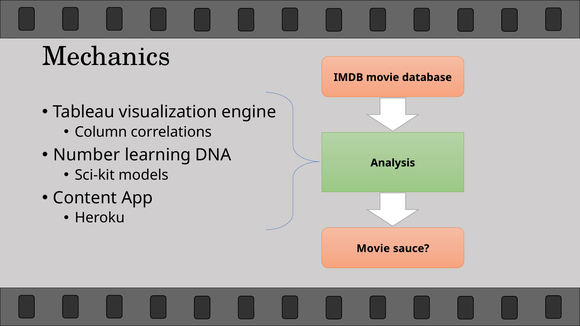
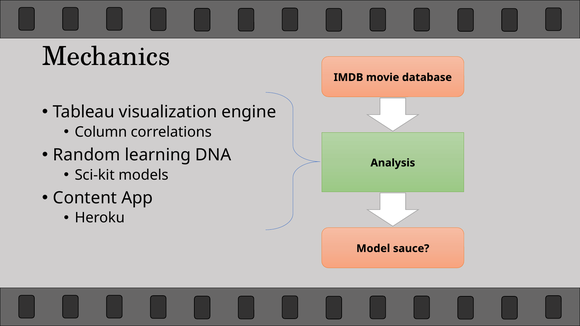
Number: Number -> Random (87, 155)
Movie: Movie -> Model (373, 249)
